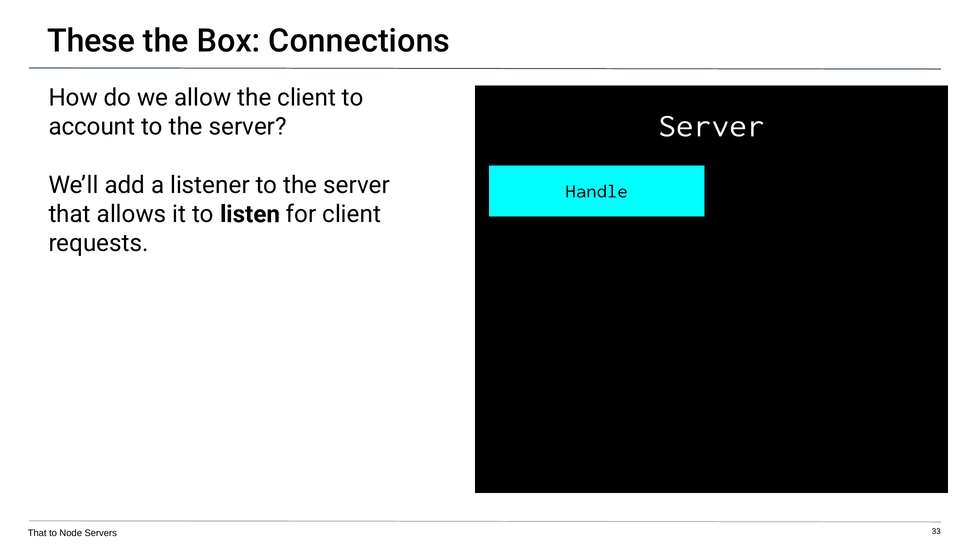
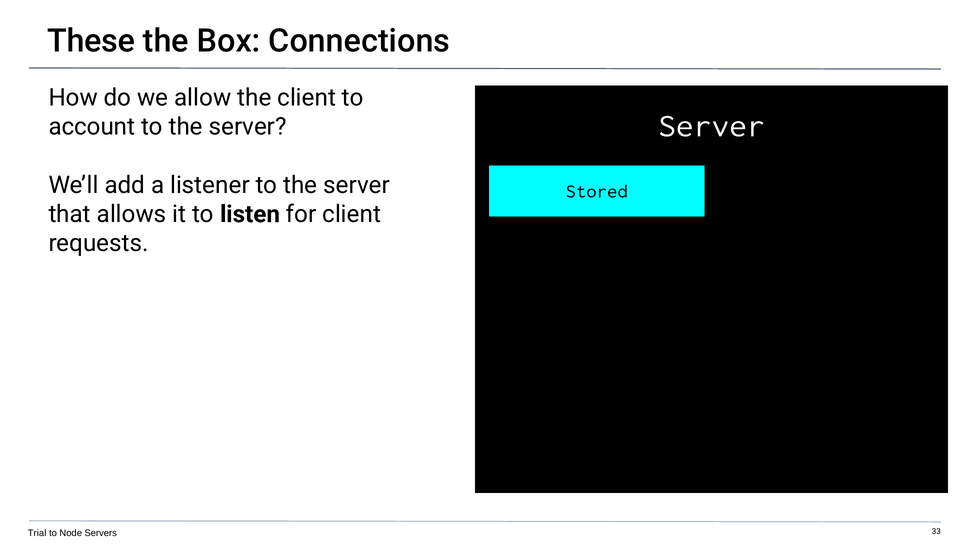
Handle: Handle -> Stored (597, 191)
That: That -> Trial (37, 533)
